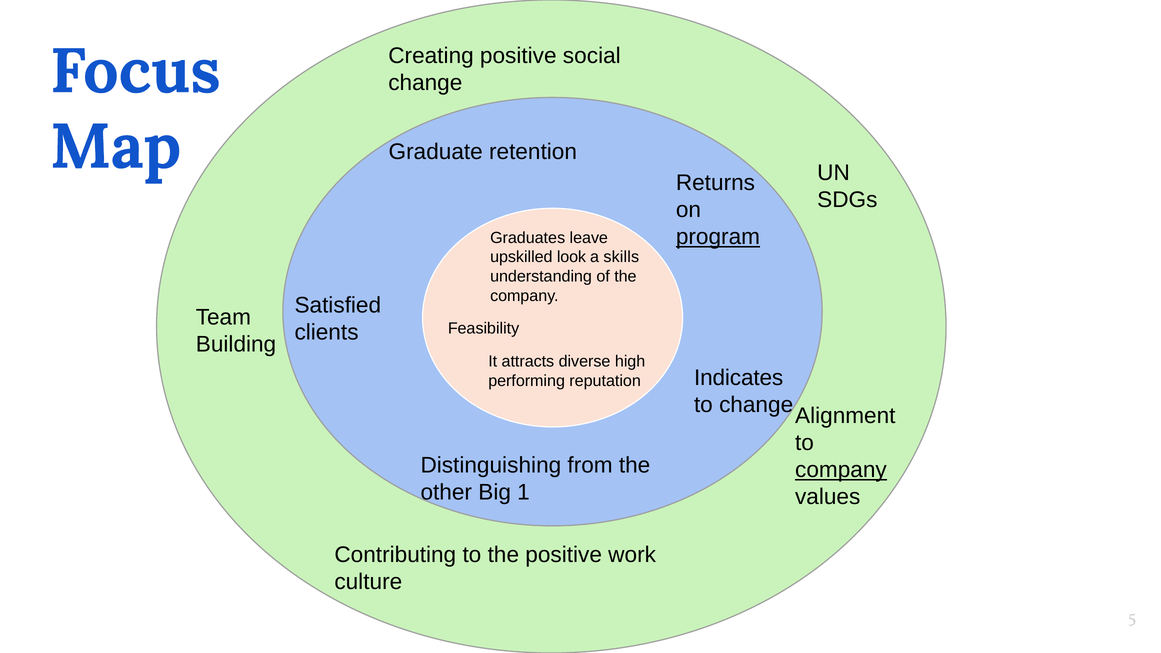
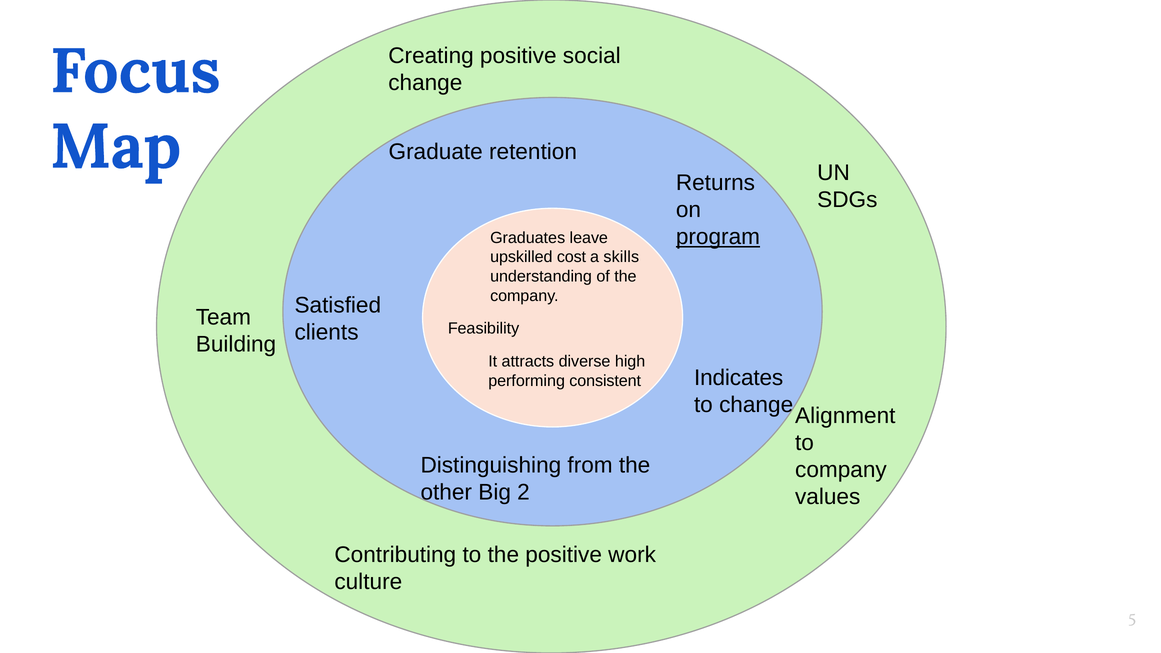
look: look -> cost (571, 257)
reputation: reputation -> consistent (605, 381)
company underline: present -> none (841, 470)
1: 1 -> 2 (523, 492)
